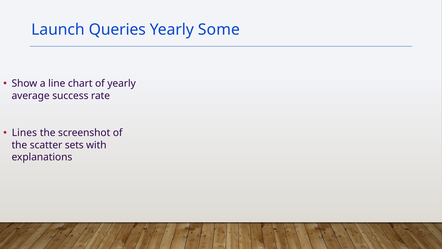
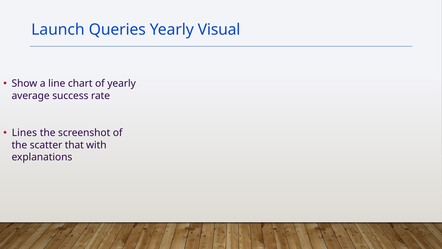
Some: Some -> Visual (219, 30)
sets: sets -> that (74, 145)
